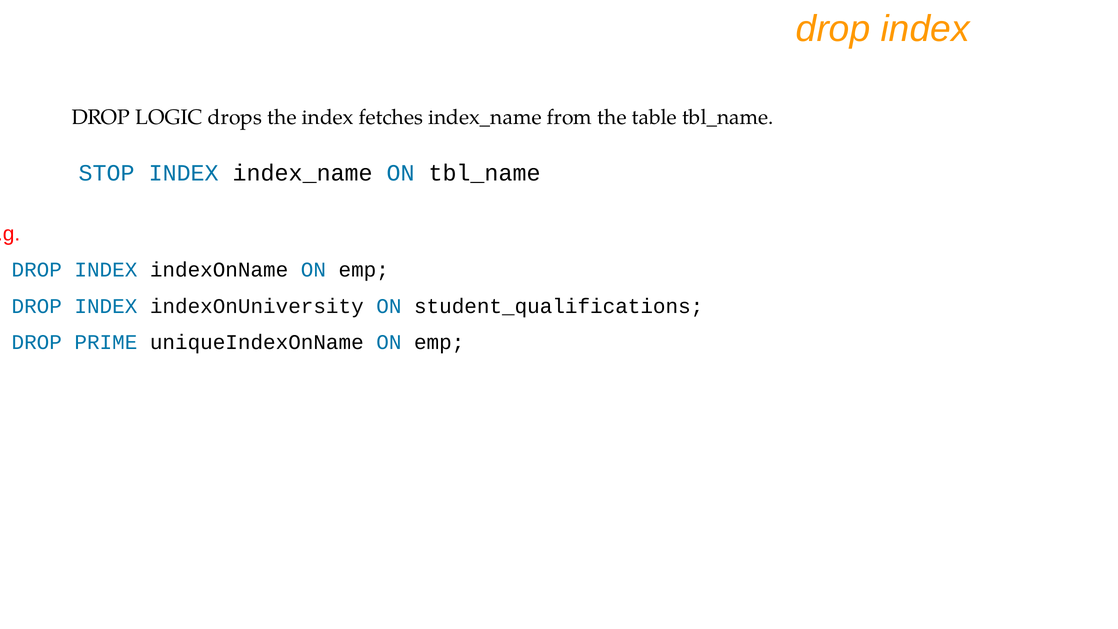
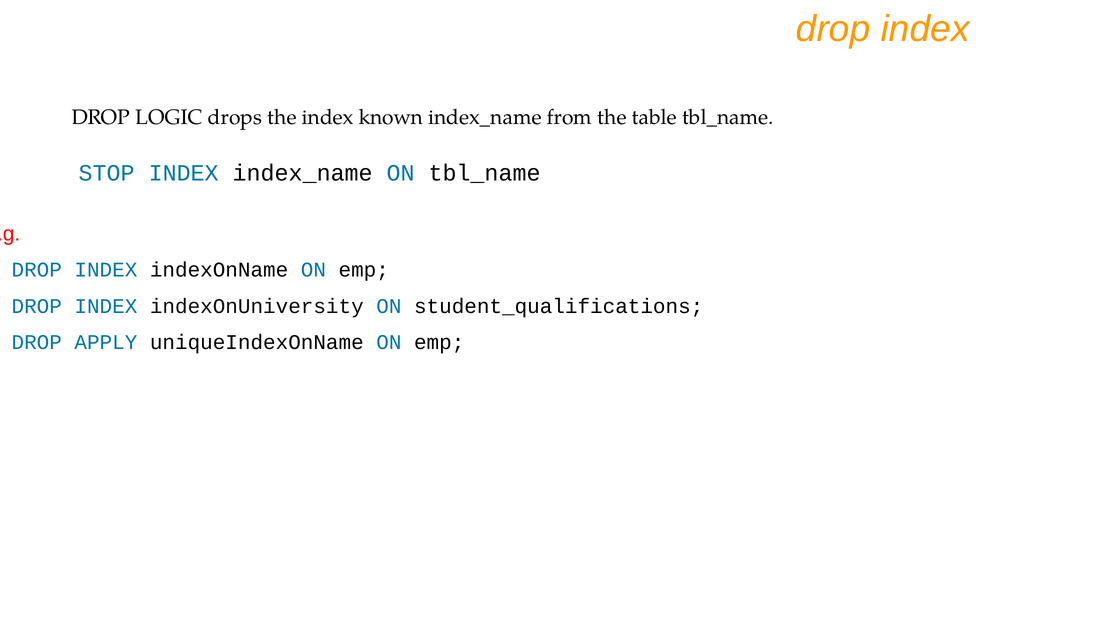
fetches: fetches -> known (391, 117)
PRIME: PRIME -> APPLY (106, 342)
